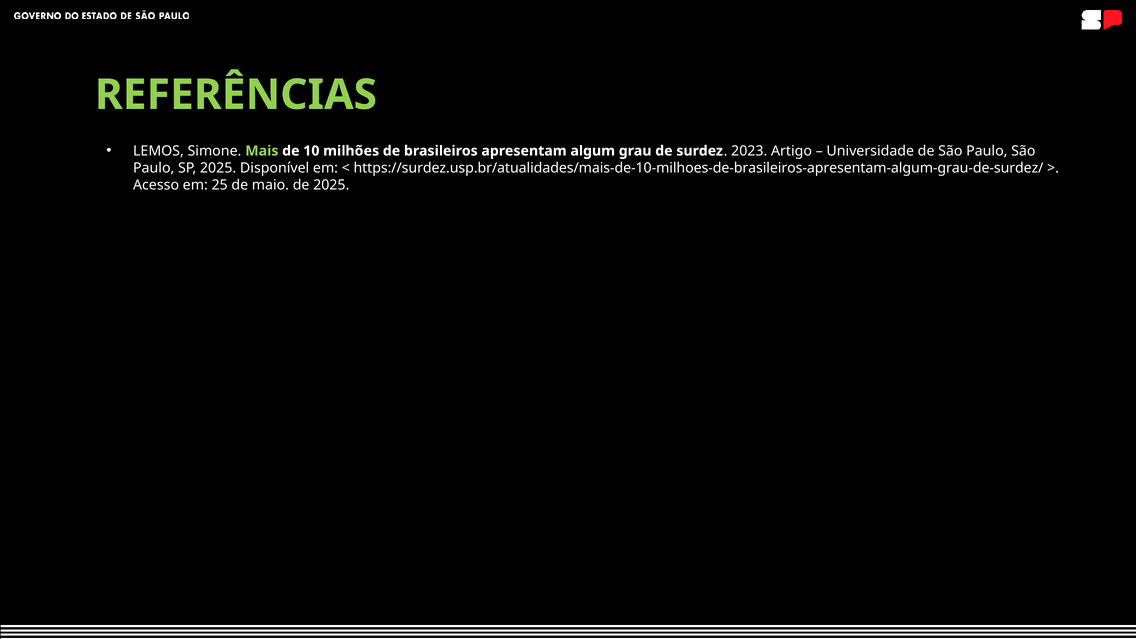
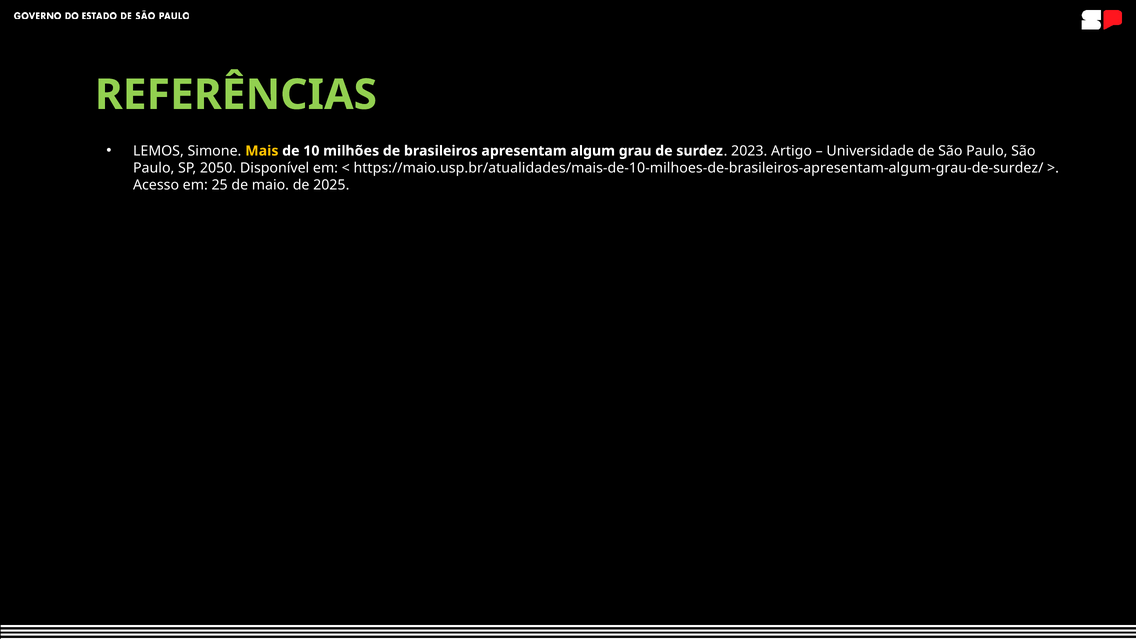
Mais colour: light green -> yellow (262, 151)
SP 2025: 2025 -> 2050 (218, 168)
https://surdez.usp.br/atualidades/mais-de-10-milhoes-de-brasileiros-apresentam-algum-grau-de-surdez/: https://surdez.usp.br/atualidades/mais-de-10-milhoes-de-brasileiros-apresentam-algum-grau-de-surdez/ -> https://maio.usp.br/atualidades/mais-de-10-milhoes-de-brasileiros-apresentam-algum-grau-de-surdez/ (698, 168)
